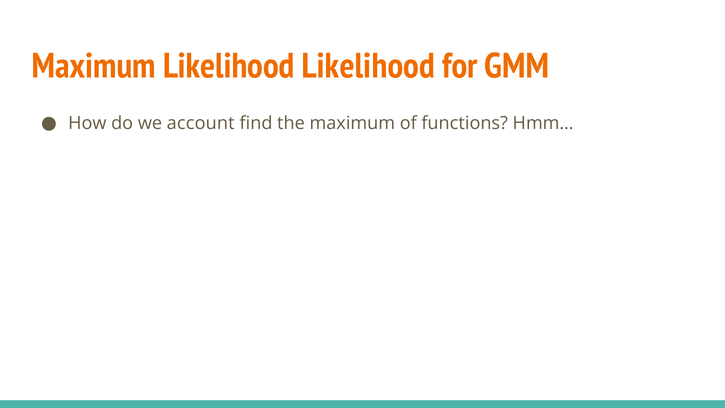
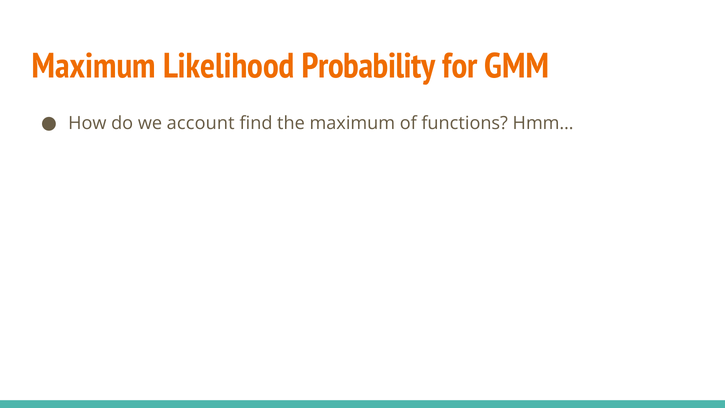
Likelihood Likelihood: Likelihood -> Probability (369, 66)
